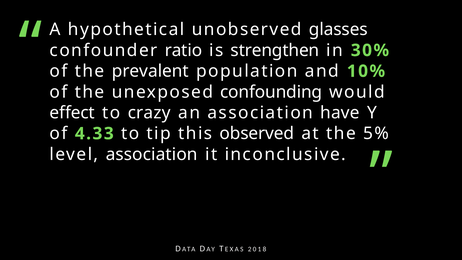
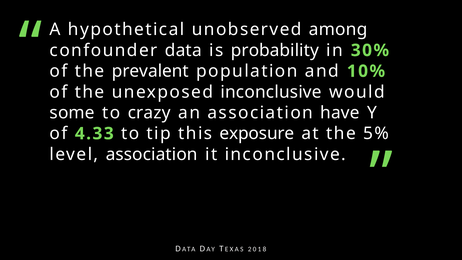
glasses: glasses -> among (338, 30)
ratio: ratio -> data (183, 50)
strengthen: strengthen -> probability (275, 50)
unexposed confounding: confounding -> inconclusive (271, 92)
effect: effect -> some (72, 113)
observed: observed -> exposure (257, 134)
